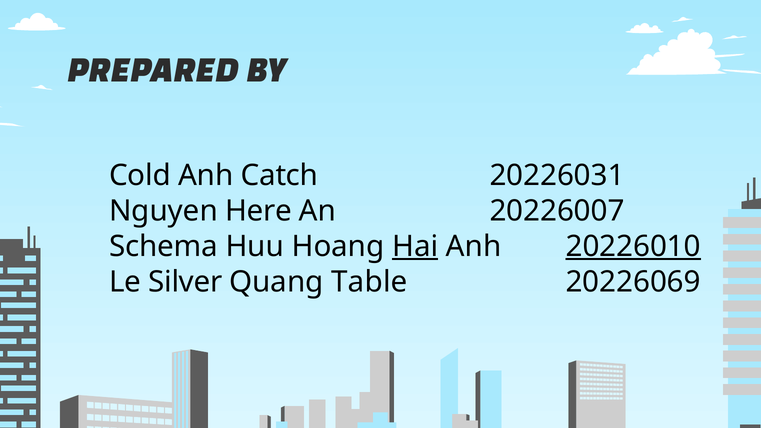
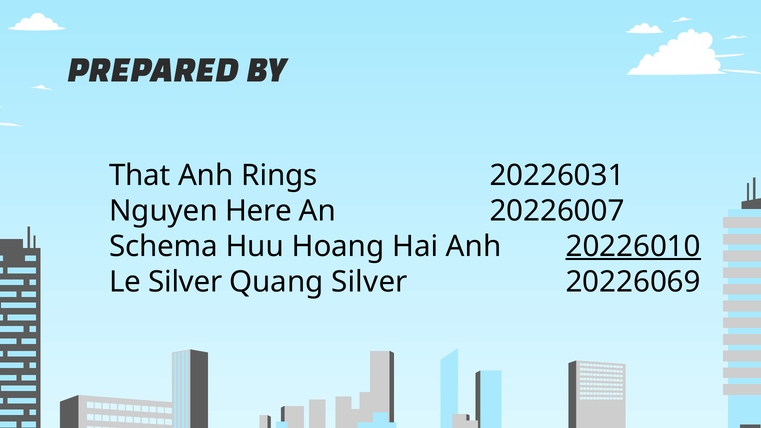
Cold: Cold -> That (140, 175)
Catch: Catch -> Rings (279, 175)
Hai underline: present -> none (415, 246)
Quang Table: Table -> Silver (369, 282)
